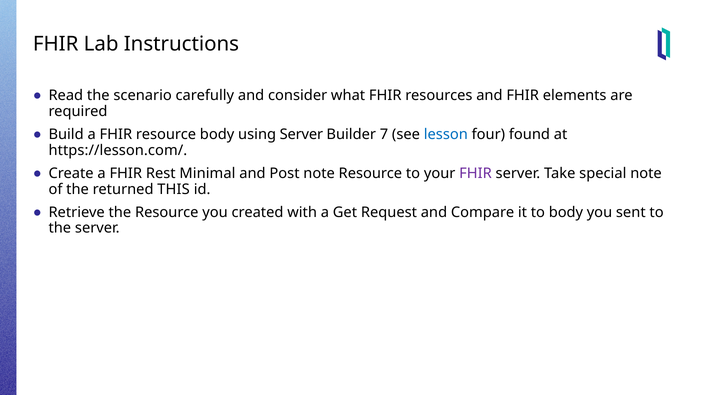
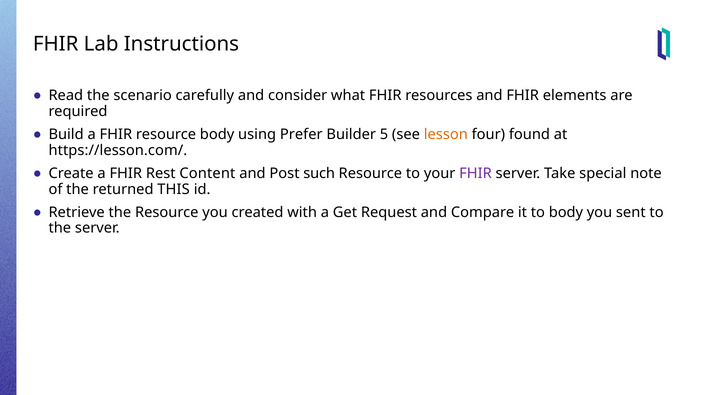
using Server: Server -> Prefer (301, 135)
7: 7 -> 5 (384, 135)
lesson colour: blue -> orange (446, 135)
Minimal: Minimal -> Content (207, 174)
Post note: note -> such (319, 174)
